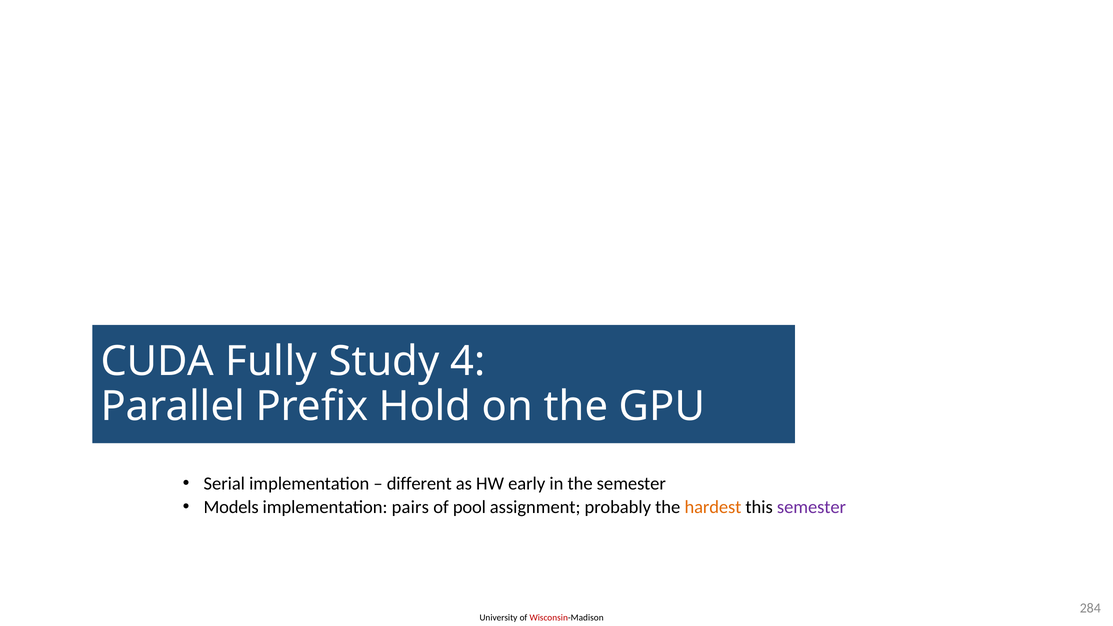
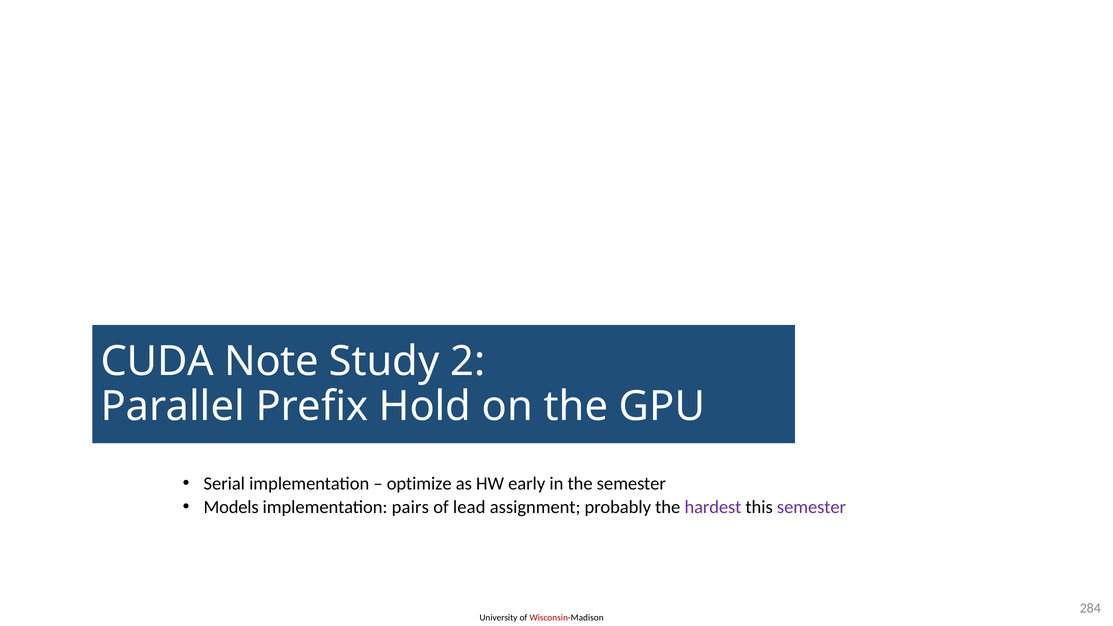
Fully: Fully -> Note (271, 361)
4: 4 -> 2 (468, 361)
different: different -> optimize (419, 484)
pool: pool -> lead (469, 507)
hardest colour: orange -> purple (713, 507)
